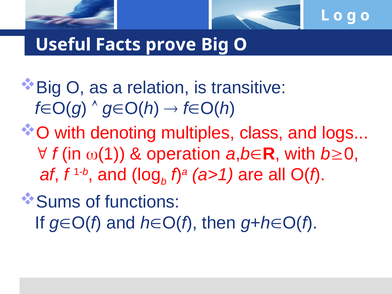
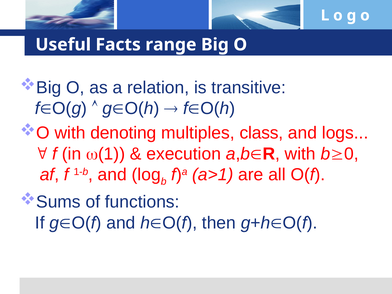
prove: prove -> range (171, 45)
operation: operation -> execution (184, 154)
